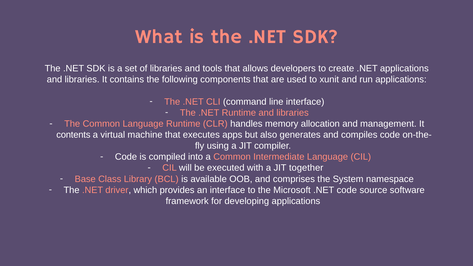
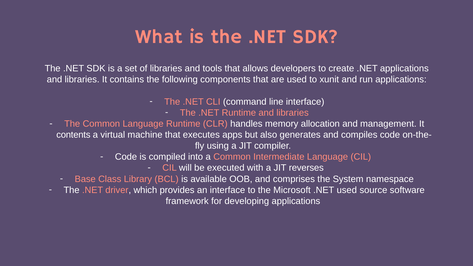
together: together -> reverses (306, 168)
.NET code: code -> used (347, 190)
